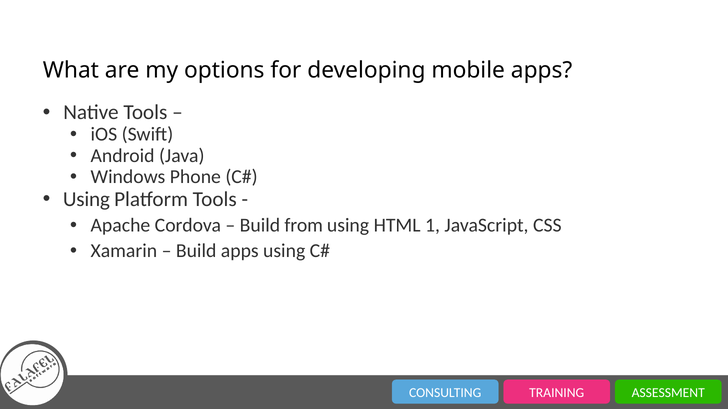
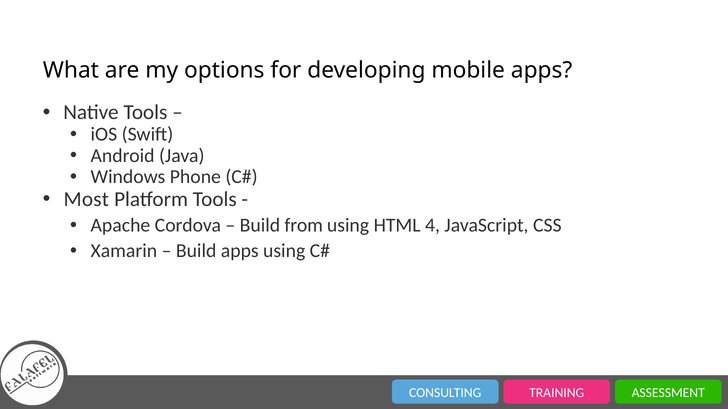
Using: Using -> Most (86, 199)
1: 1 -> 4 (433, 226)
